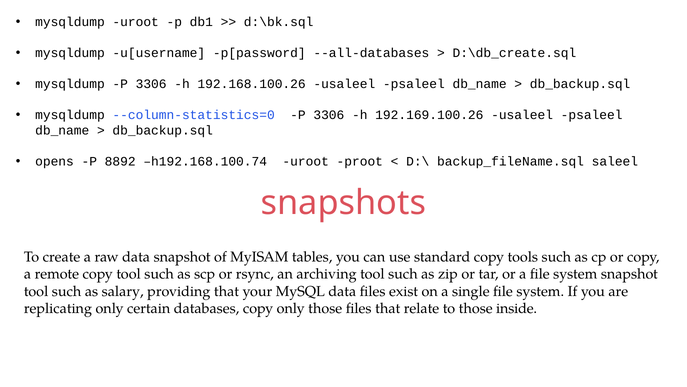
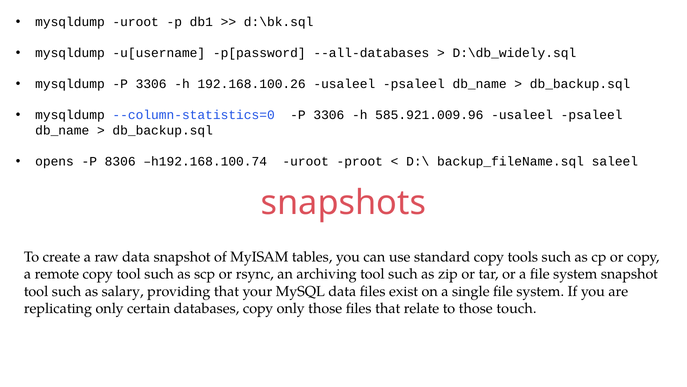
D:\db_create.sql: D:\db_create.sql -> D:\db_widely.sql (514, 53)
192.169.100.26: 192.169.100.26 -> 585.921.009.96 (429, 115)
8892: 8892 -> 8306 (120, 161)
inside: inside -> touch (516, 308)
